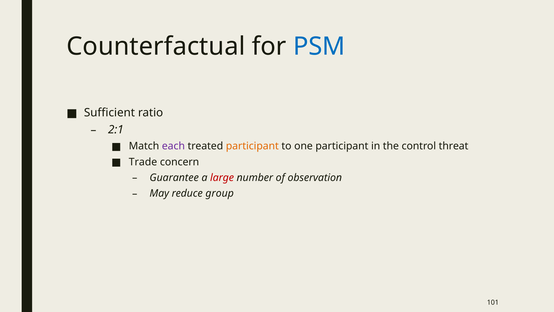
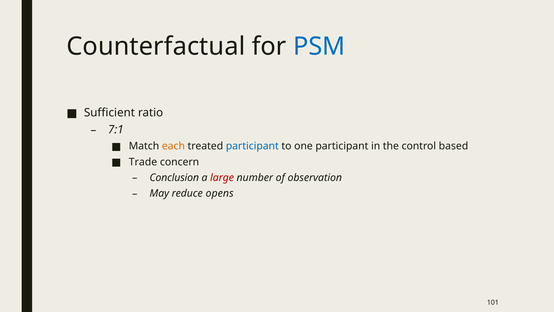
2:1: 2:1 -> 7:1 (116, 130)
each colour: purple -> orange (173, 146)
participant colour: orange -> blue (252, 146)
threat: threat -> based (454, 146)
Guarantee: Guarantee -> Conclusion (174, 178)
group: group -> opens (220, 193)
